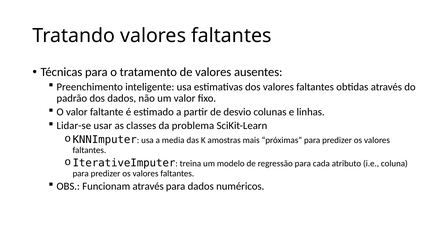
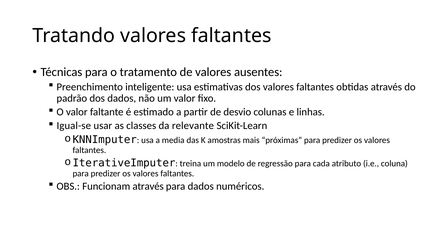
Lidar-se: Lidar-se -> Igual-se (74, 126)
problema: problema -> relevante (193, 126)
